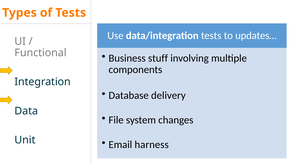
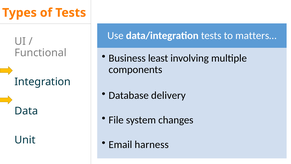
updates…: updates… -> matters… (256, 36)
stuff: stuff -> least (158, 58)
